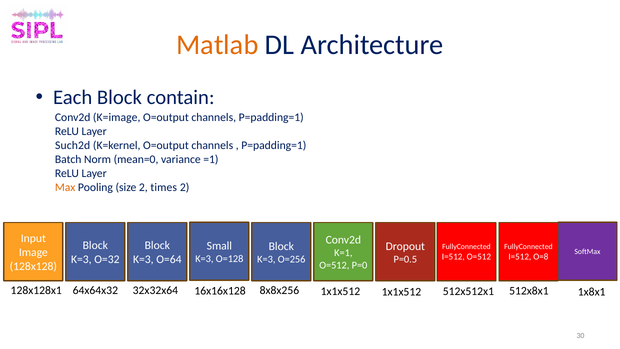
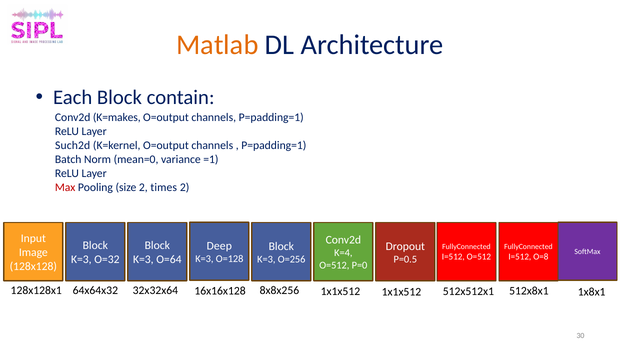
K=image: K=image -> K=makes (117, 117)
Max colour: orange -> red (65, 187)
Small: Small -> Deep (219, 246)
K=1: K=1 -> K=4 (343, 253)
